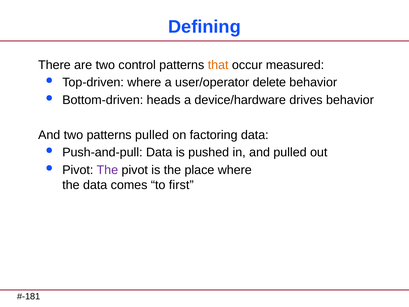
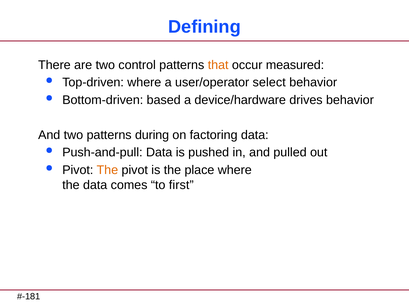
delete: delete -> select (269, 82)
heads: heads -> based (164, 100)
patterns pulled: pulled -> during (152, 135)
The colour: purple -> orange (107, 170)
